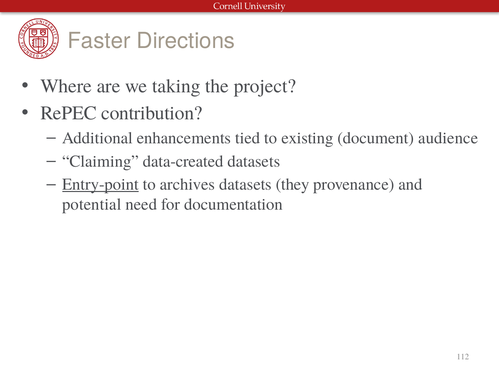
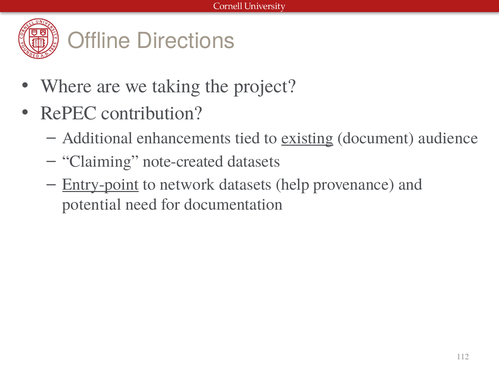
Faster: Faster -> Offline (99, 41)
existing underline: none -> present (307, 138)
data-created: data-created -> note-created (183, 161)
archives: archives -> network (187, 185)
they: they -> help (293, 185)
